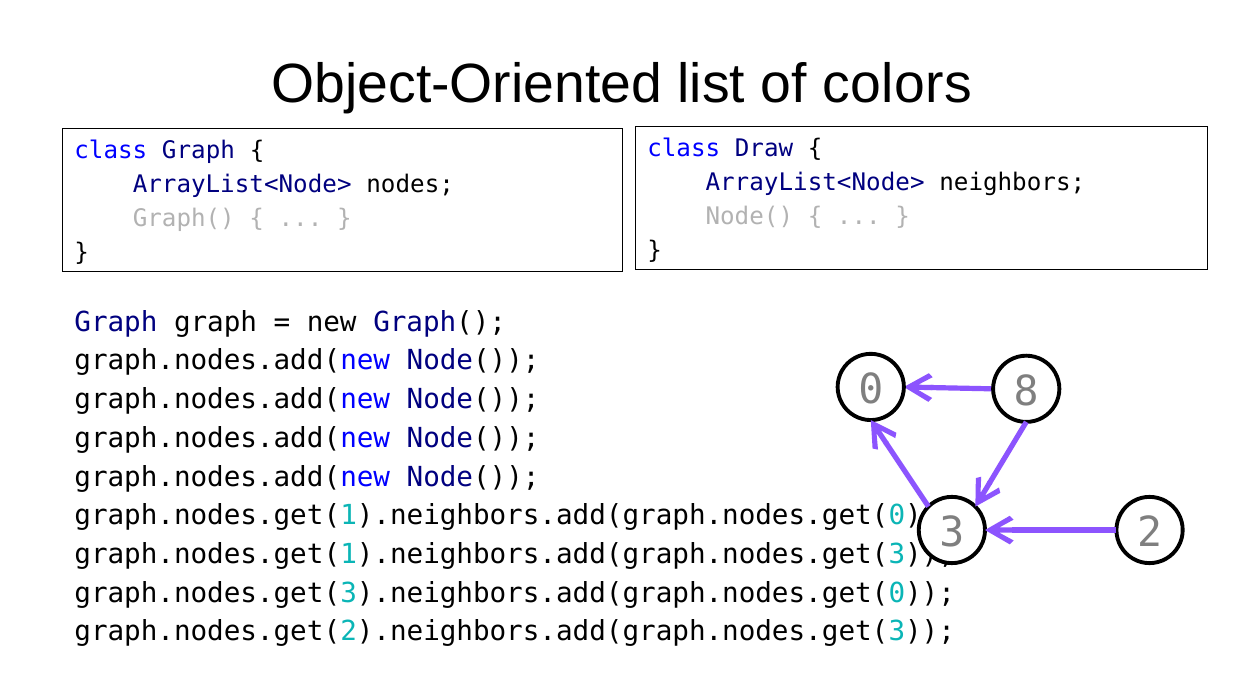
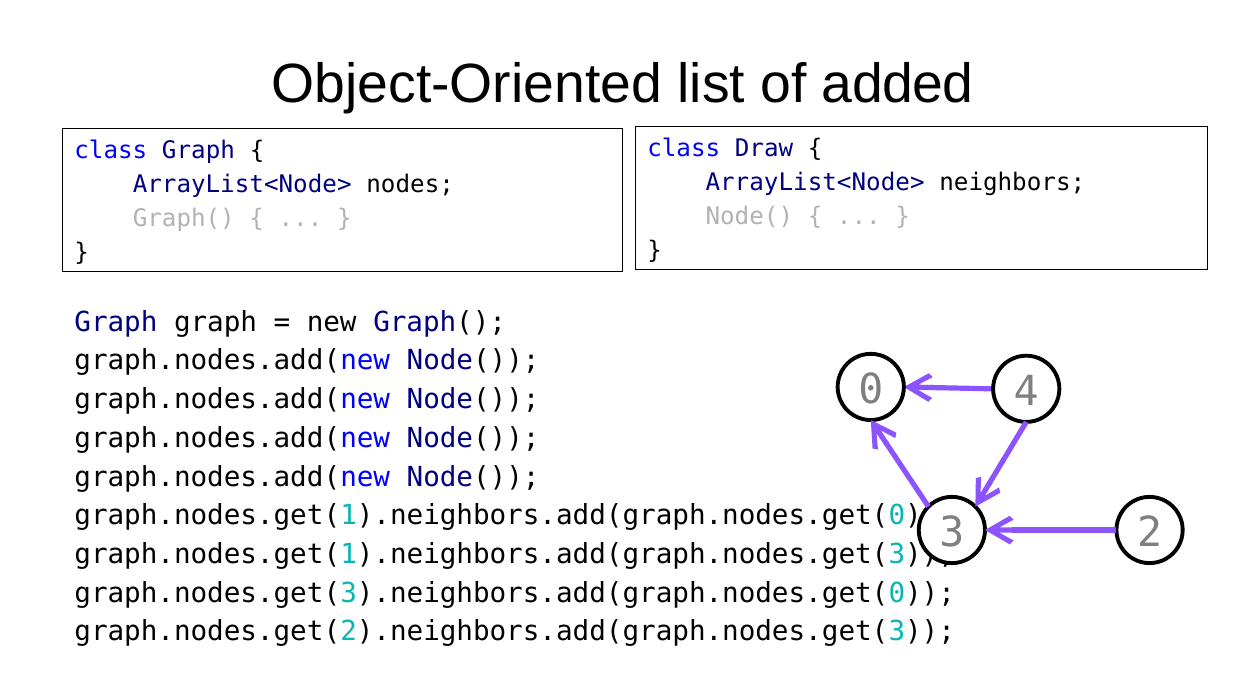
colors: colors -> added (898, 84)
8: 8 -> 4 (1026, 392)
